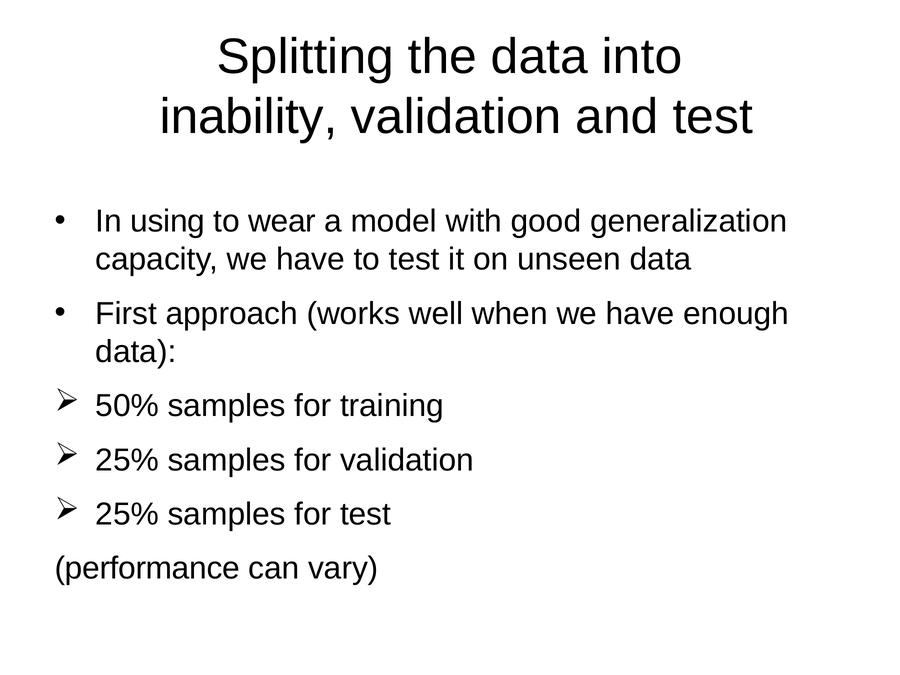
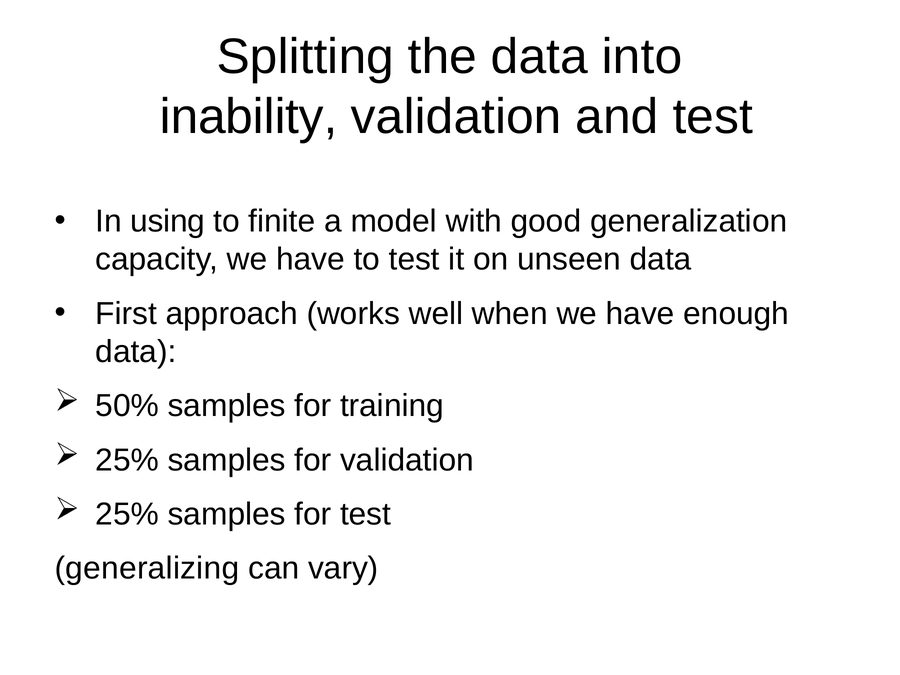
wear: wear -> finite (282, 221)
performance: performance -> generalizing (147, 568)
